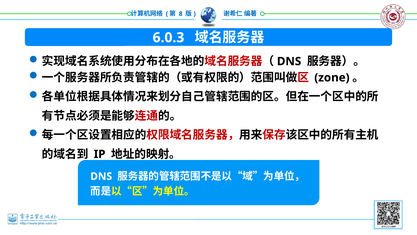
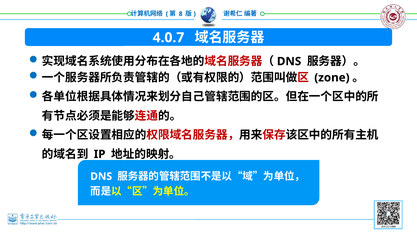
6.0.3: 6.0.3 -> 4.0.7 (168, 38)
